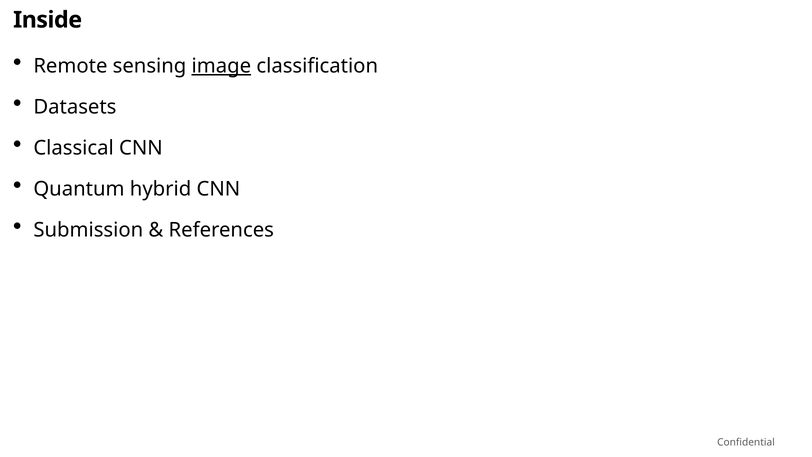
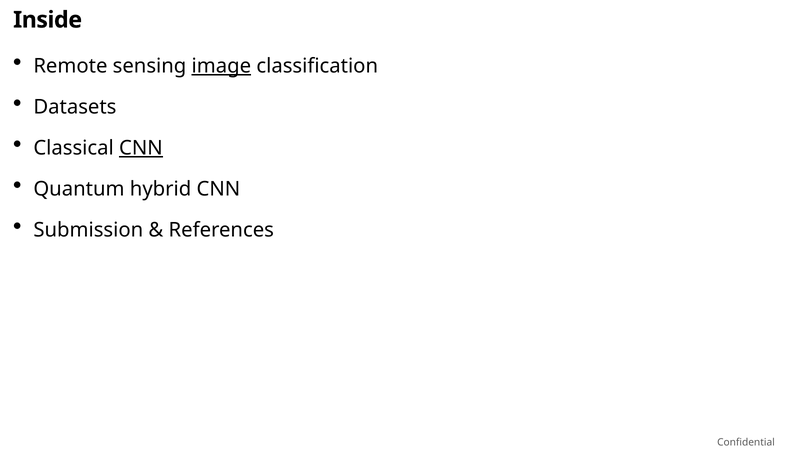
CNN underline: none -> present (141, 148)
